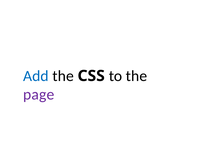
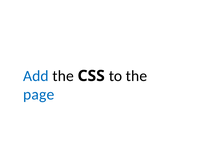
page colour: purple -> blue (39, 95)
